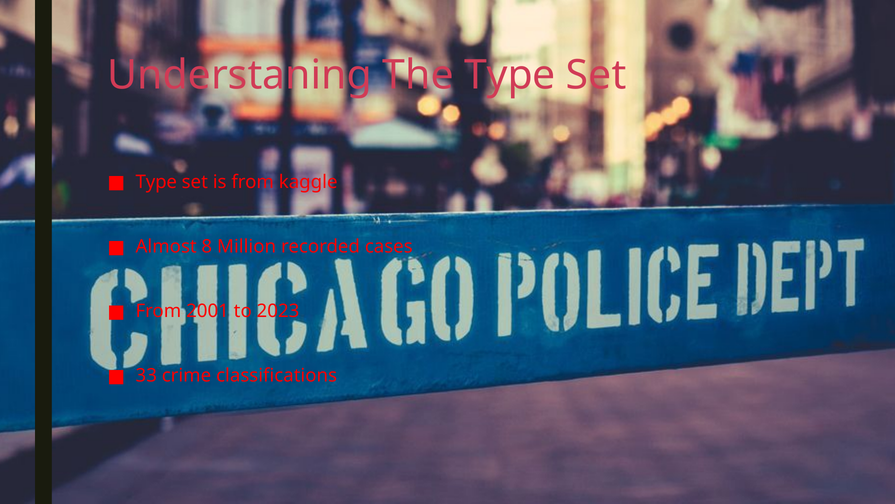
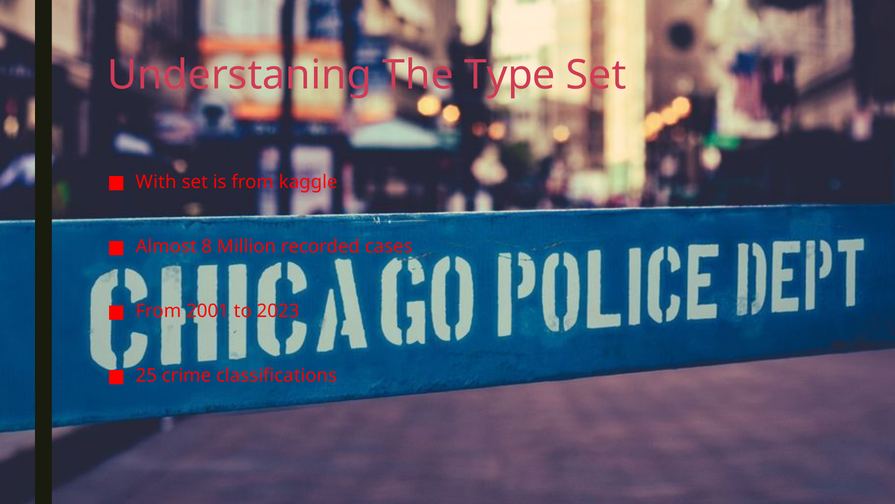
Type: Type -> With (156, 182)
33: 33 -> 25 (146, 375)
